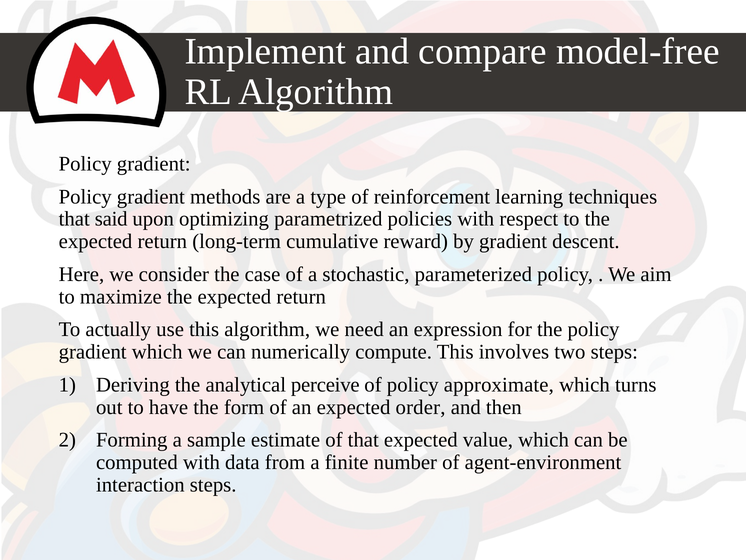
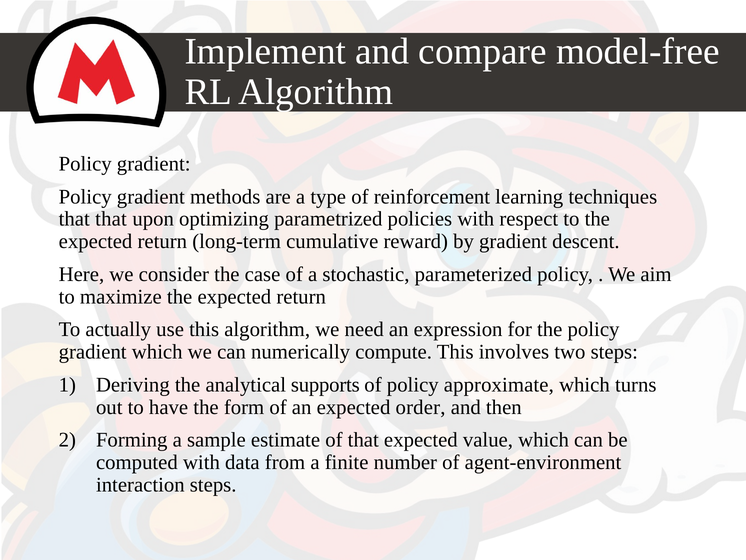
that said: said -> that (111, 219)
perceive: perceive -> supports (325, 385)
